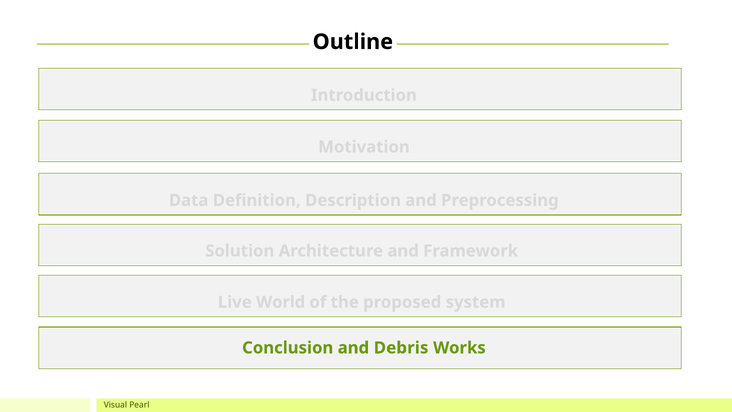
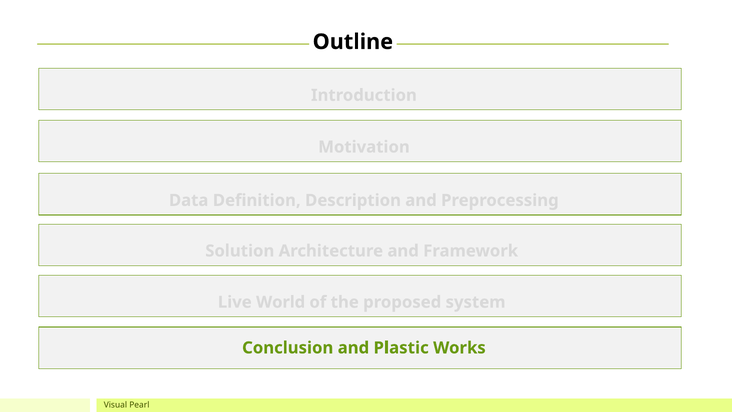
Debris: Debris -> Plastic (401, 348)
